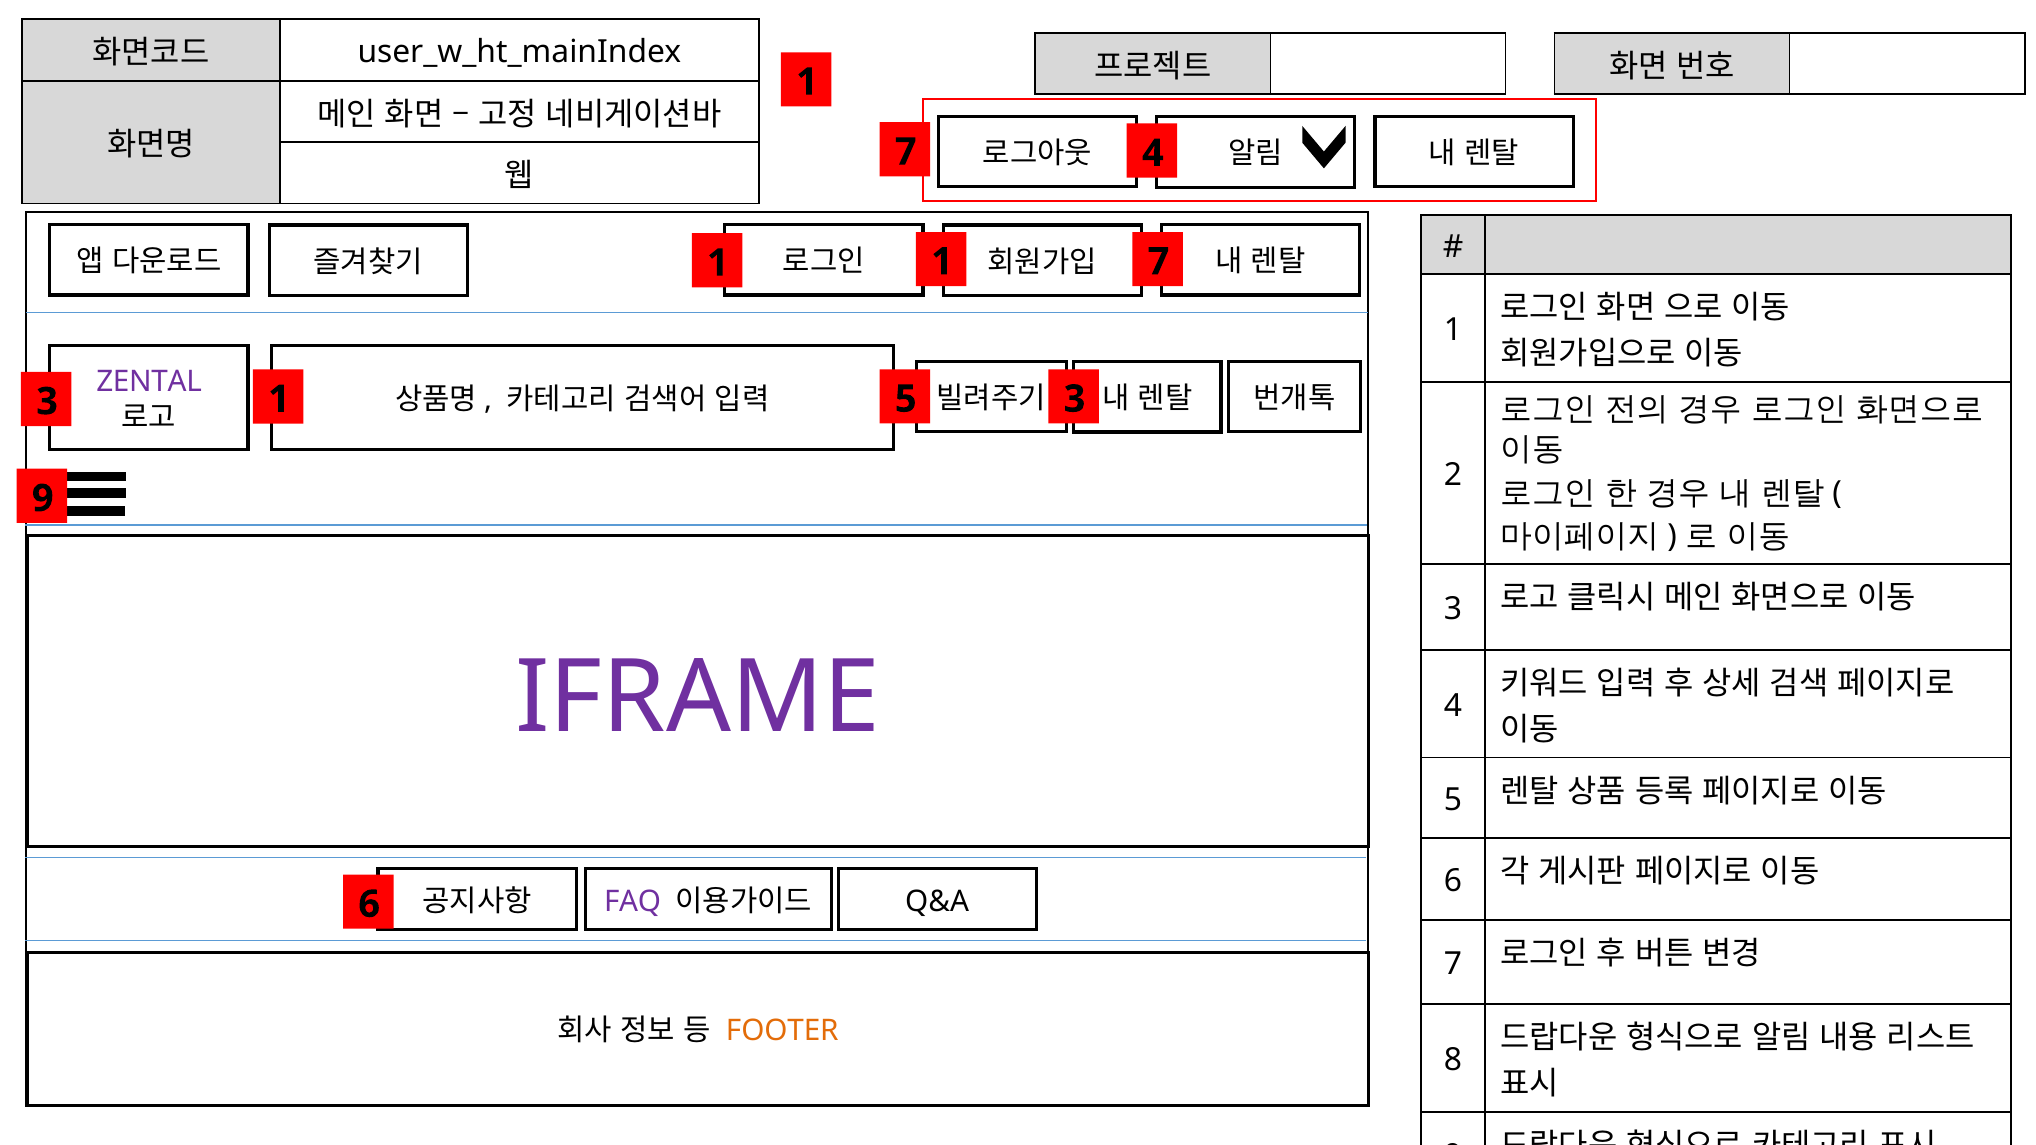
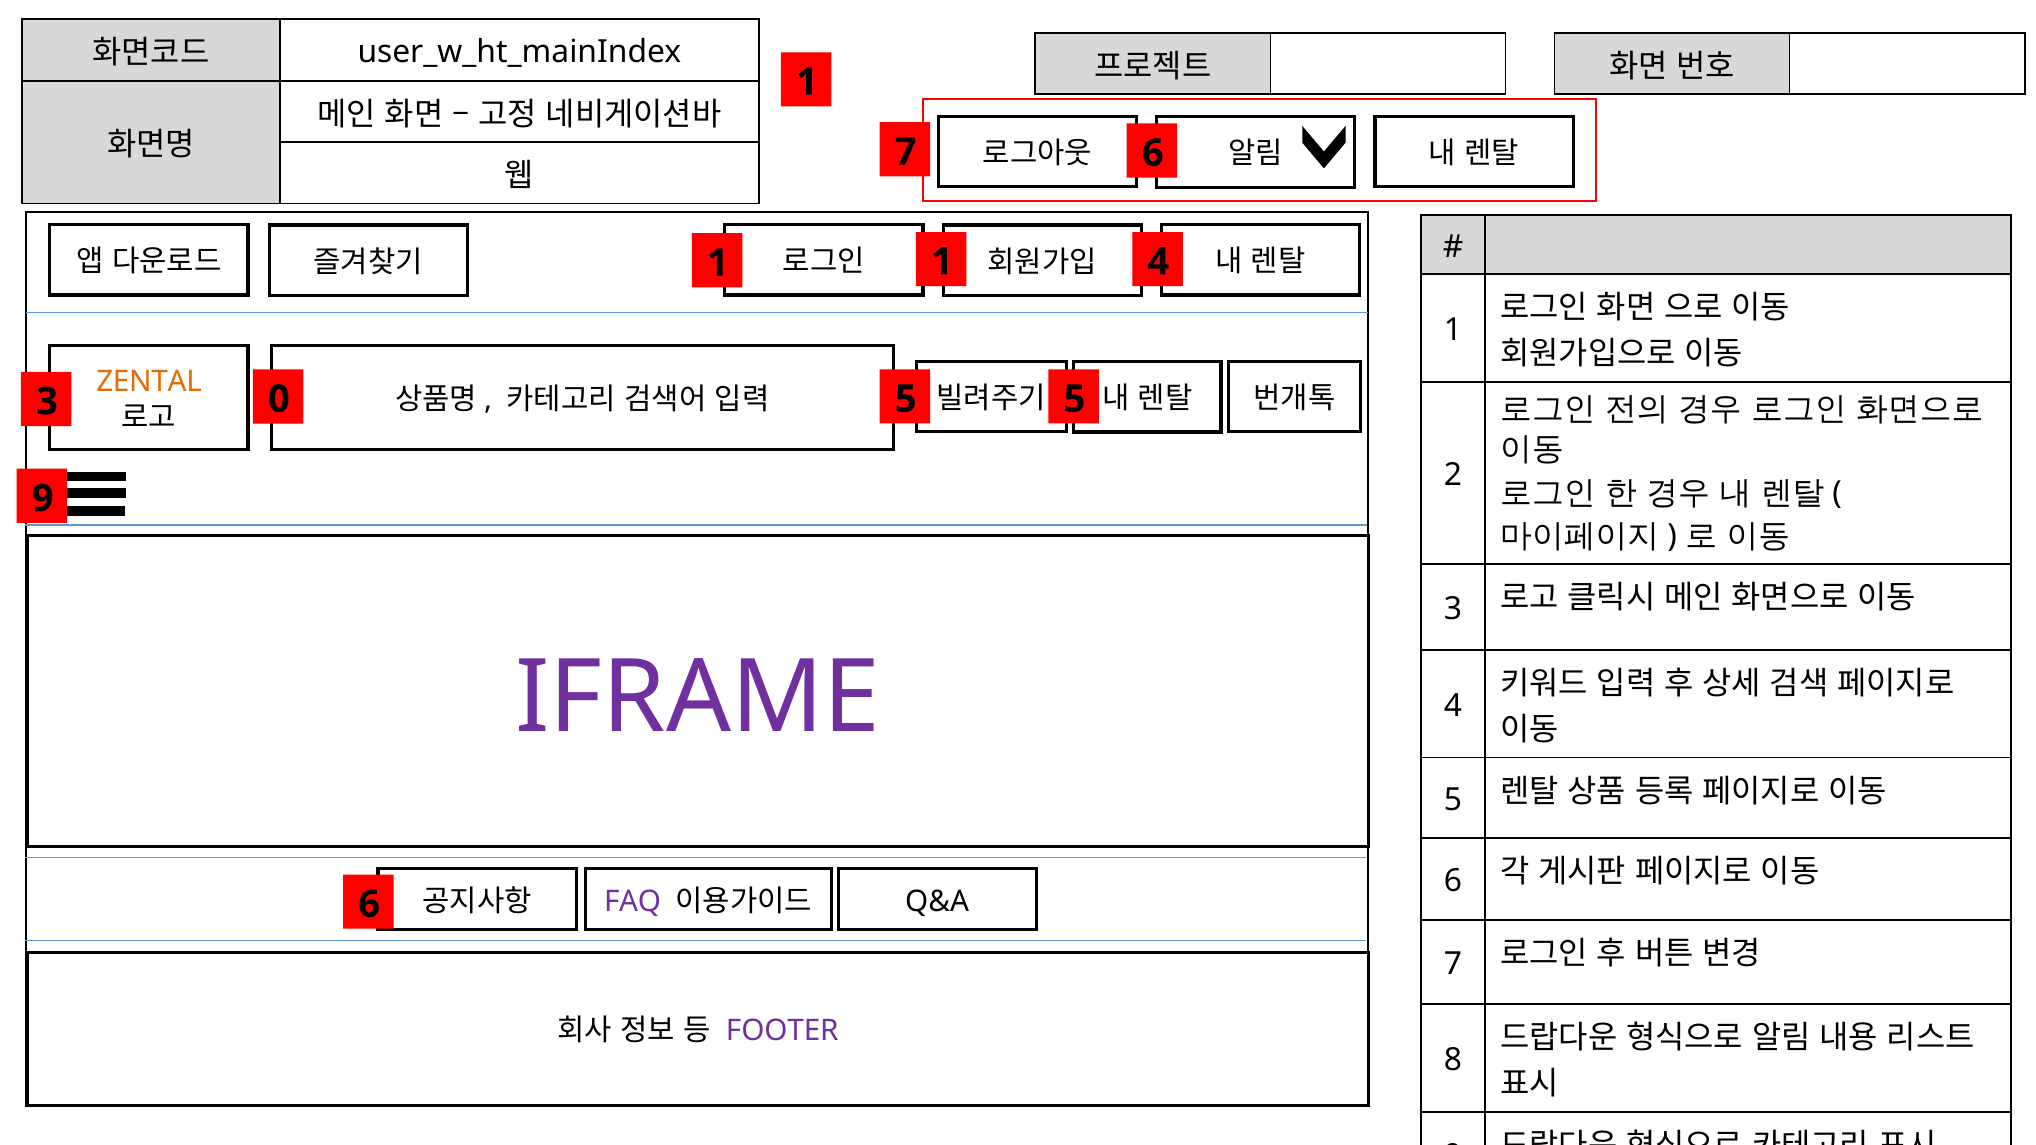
7 4: 4 -> 6 (1153, 153)
1 7: 7 -> 4 (1158, 262)
ZENTAL colour: purple -> orange (149, 382)
3 1: 1 -> 0 (279, 399)
5 3: 3 -> 5 (1075, 399)
FOOTER colour: orange -> purple (782, 1031)
